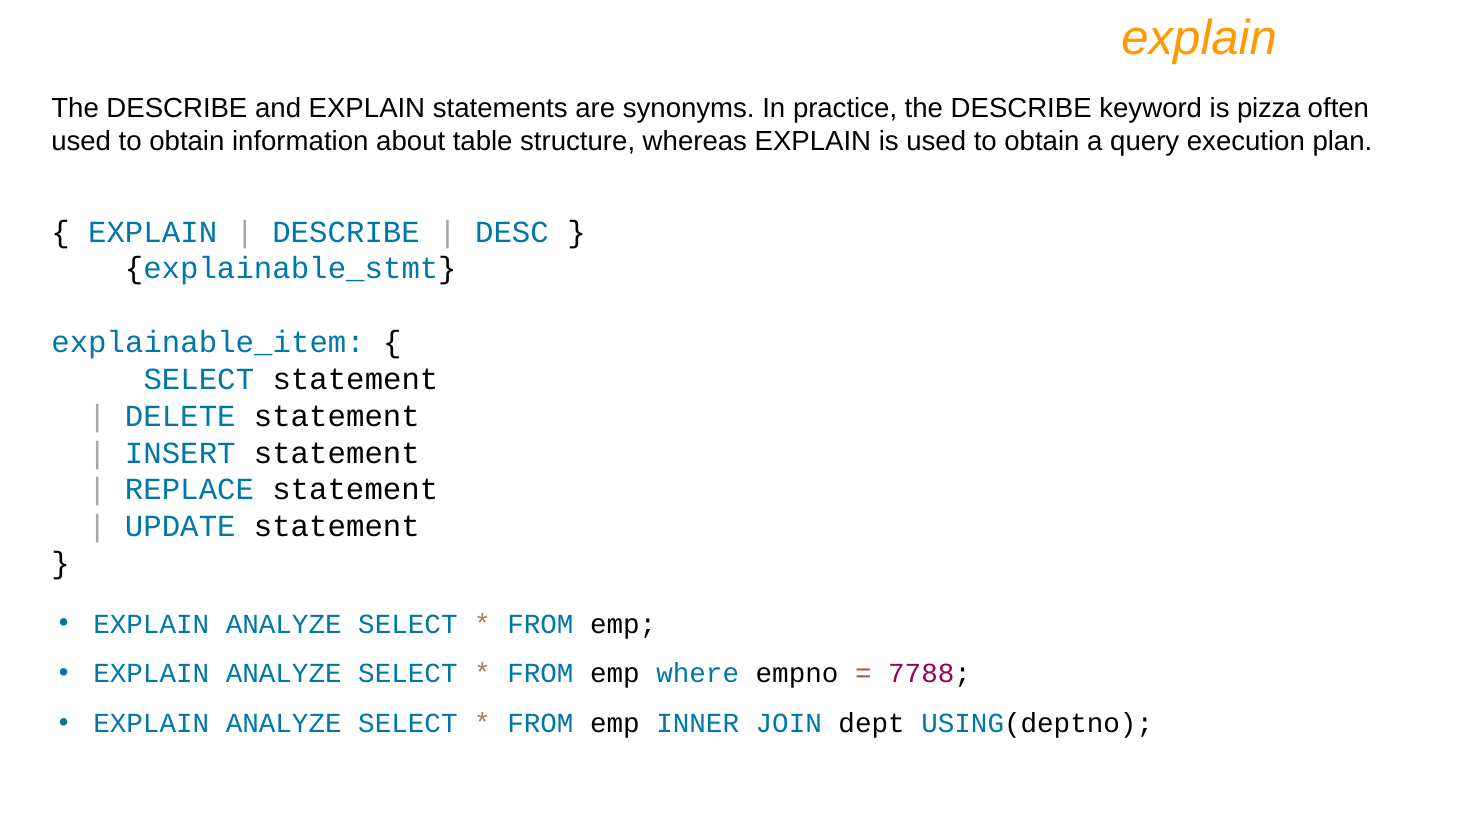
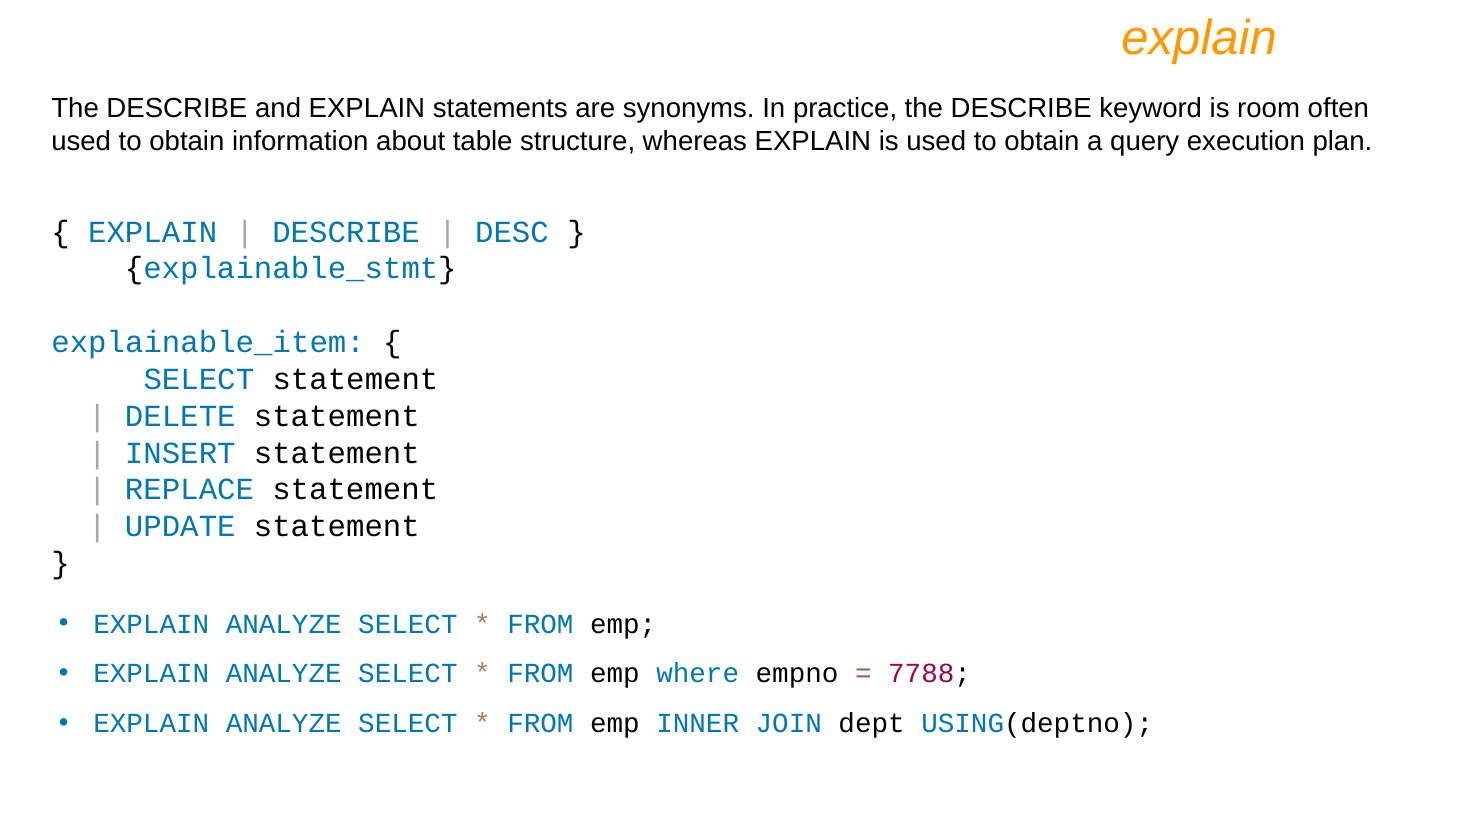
pizza: pizza -> room (1269, 109)
